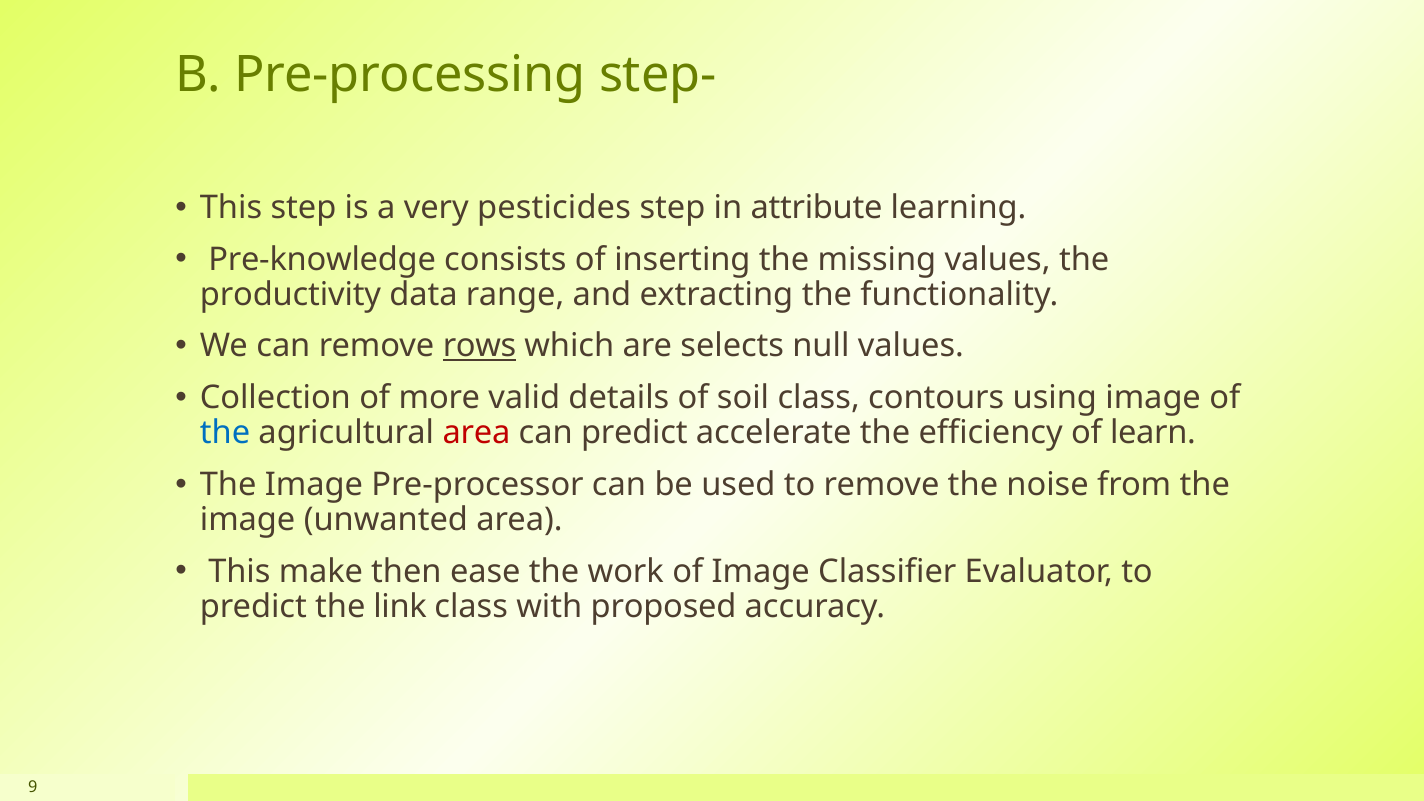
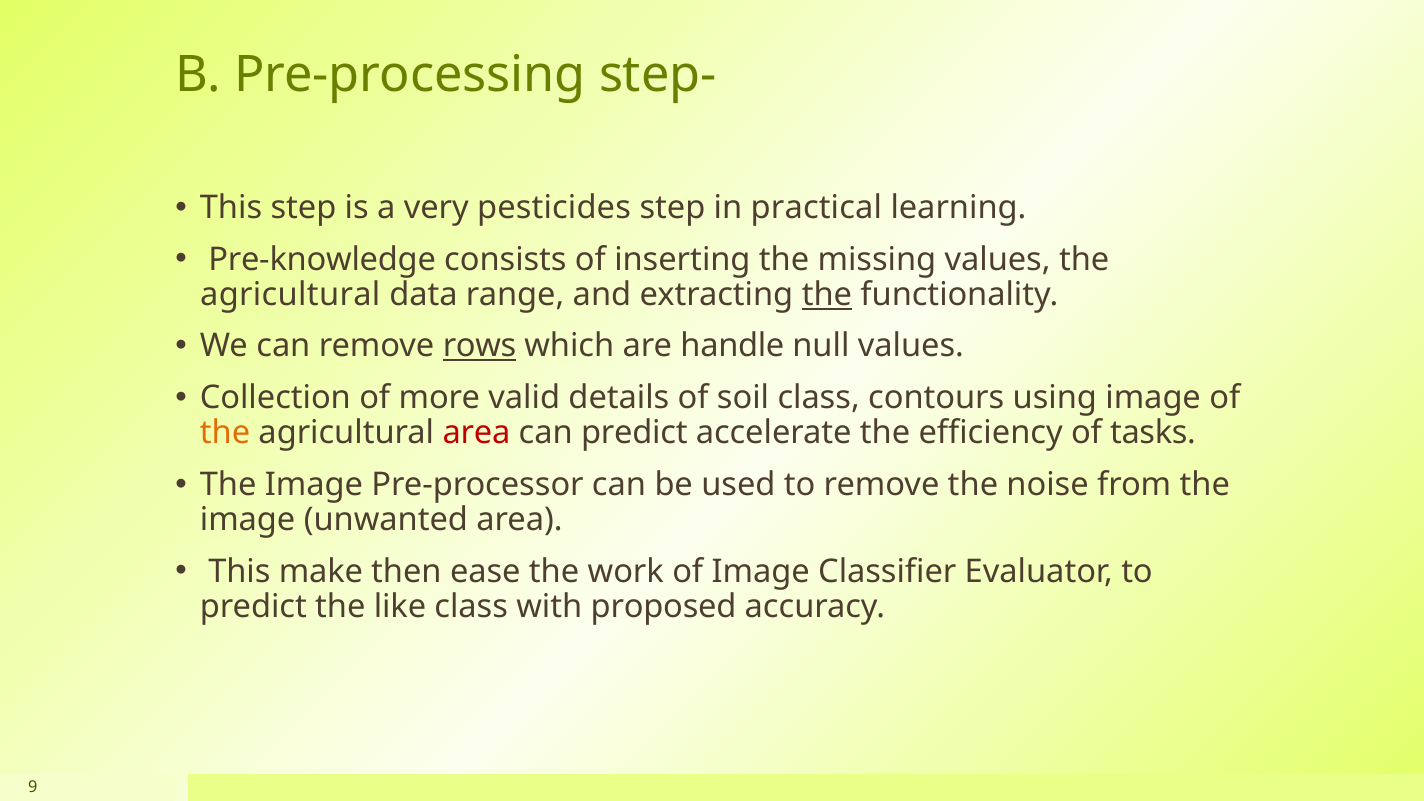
attribute: attribute -> practical (816, 208)
productivity: productivity -> agricultural (290, 295)
the underline: none -> present (827, 295)
selects: selects -> handle (732, 346)
the colour: blue -> orange (225, 433)
learn: learn -> tasks (1153, 433)
link: link -> like (400, 607)
